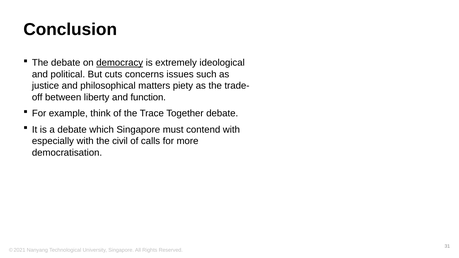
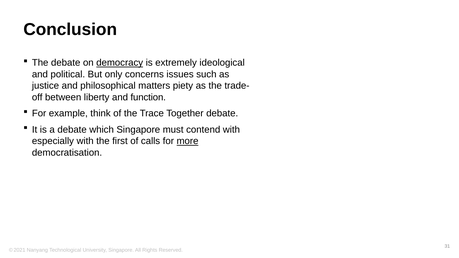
cuts: cuts -> only (114, 74)
civil: civil -> first (120, 141)
more underline: none -> present (188, 141)
